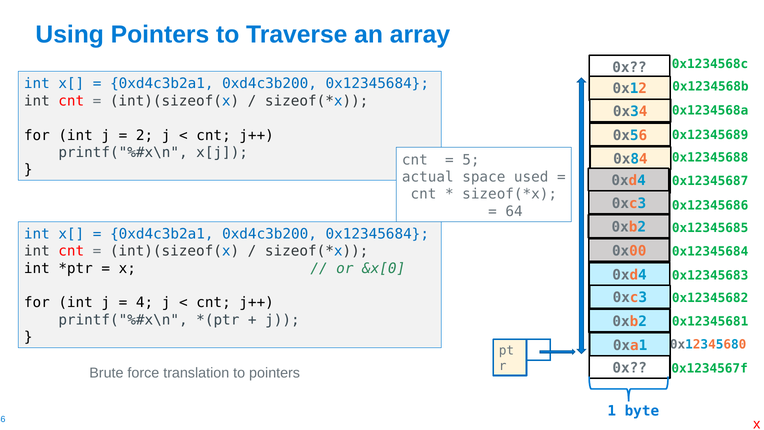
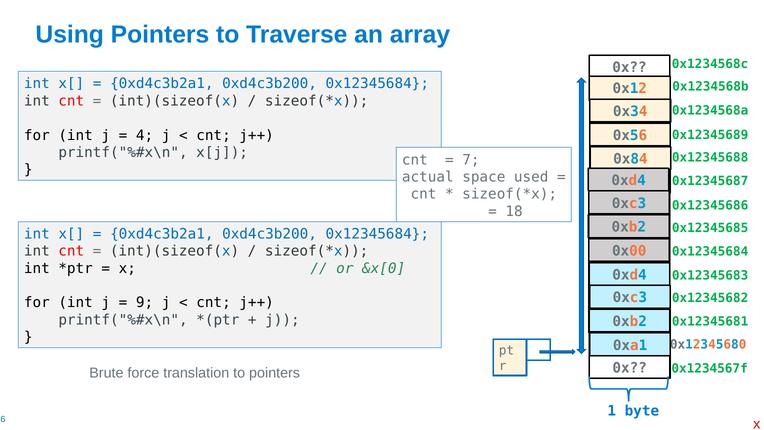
2: 2 -> 4 (145, 135)
5: 5 -> 7 (471, 160)
64: 64 -> 18 (514, 211)
4: 4 -> 9 (145, 303)
